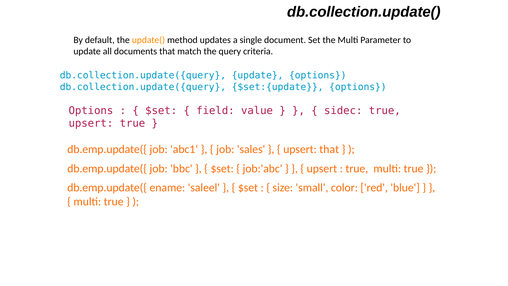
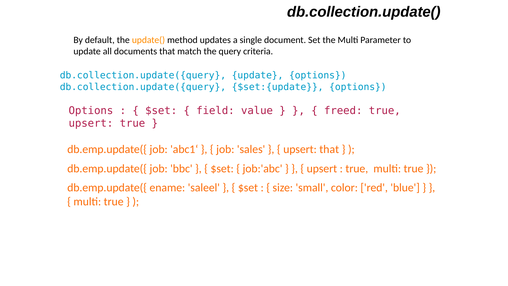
sidec: sidec -> freed (343, 111)
